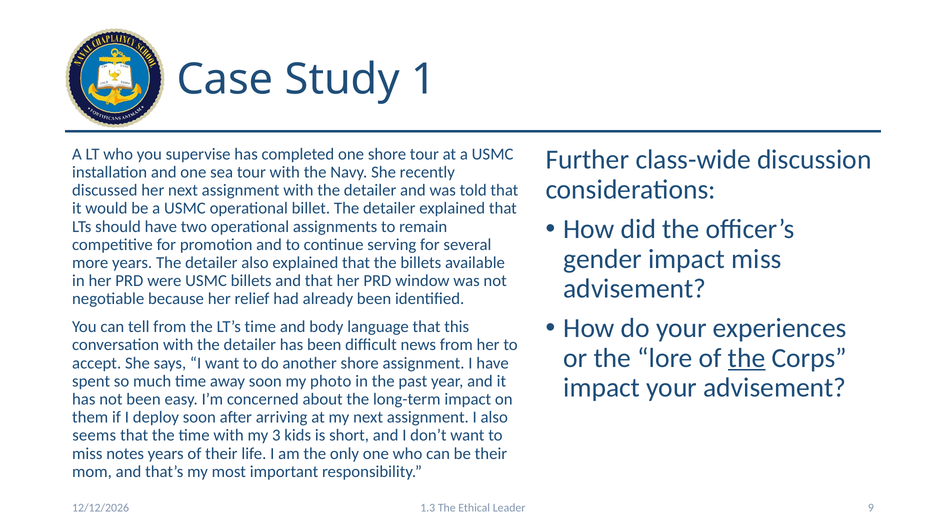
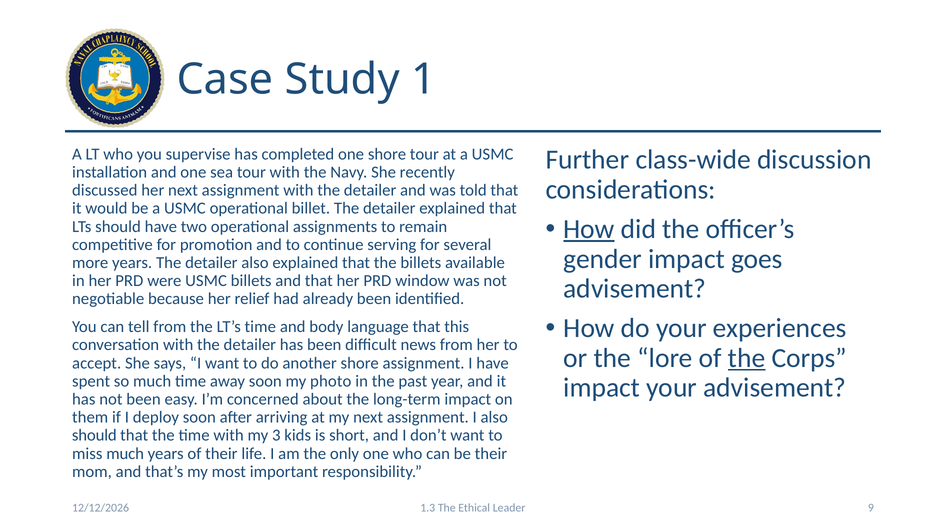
How underline: none -> present (589, 229)
impact miss: miss -> goes (757, 259)
seems: seems -> should (94, 435)
miss notes: notes -> much (125, 454)
